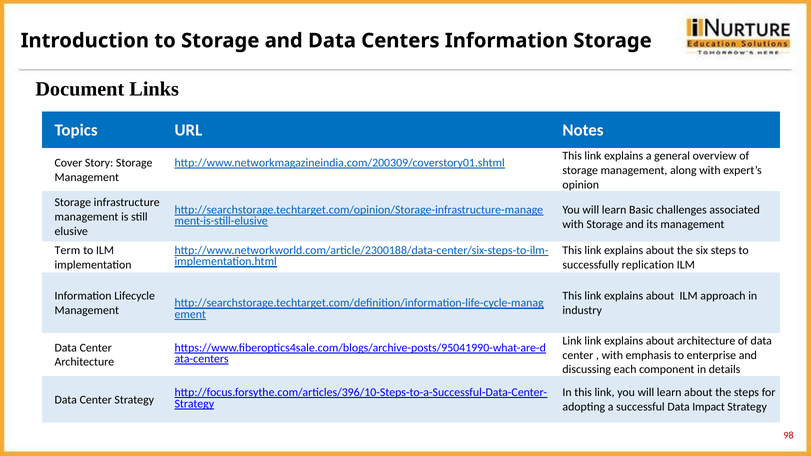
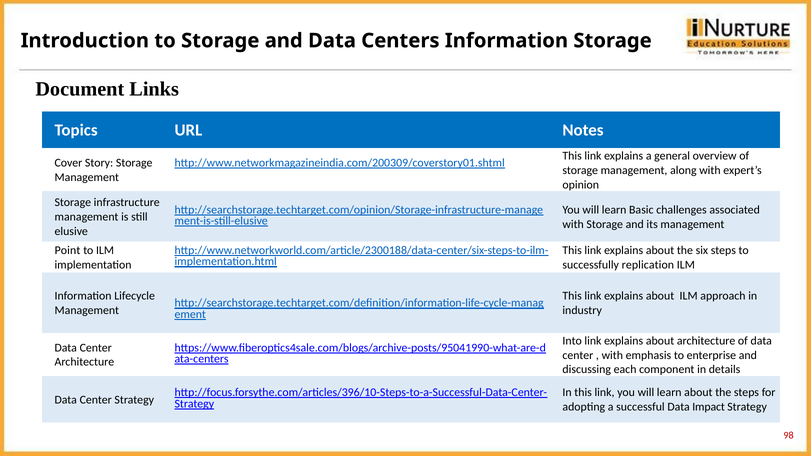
Term: Term -> Point (67, 250)
Link: Link -> Into (572, 341)
